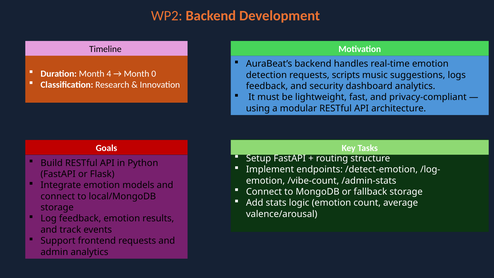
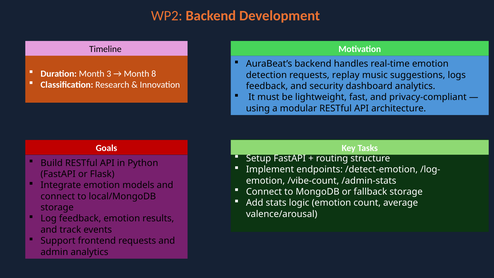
4: 4 -> 3 (109, 74)
0: 0 -> 8 (154, 74)
scripts: scripts -> replay (346, 75)
